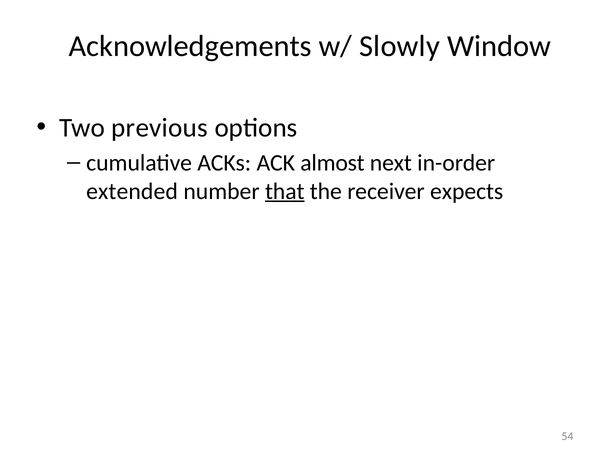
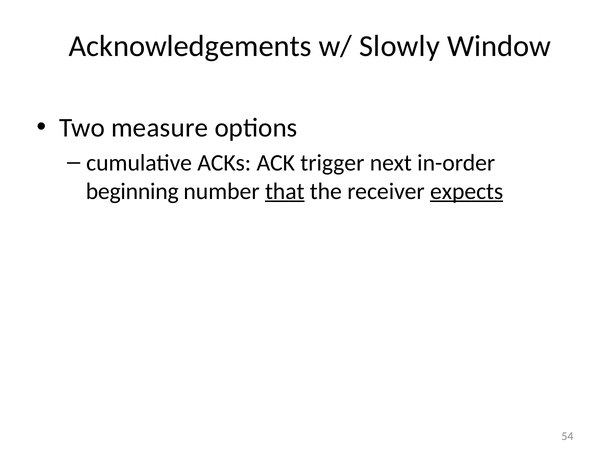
previous: previous -> measure (160, 128)
almost: almost -> trigger (332, 163)
extended: extended -> beginning (132, 191)
expects underline: none -> present (467, 191)
